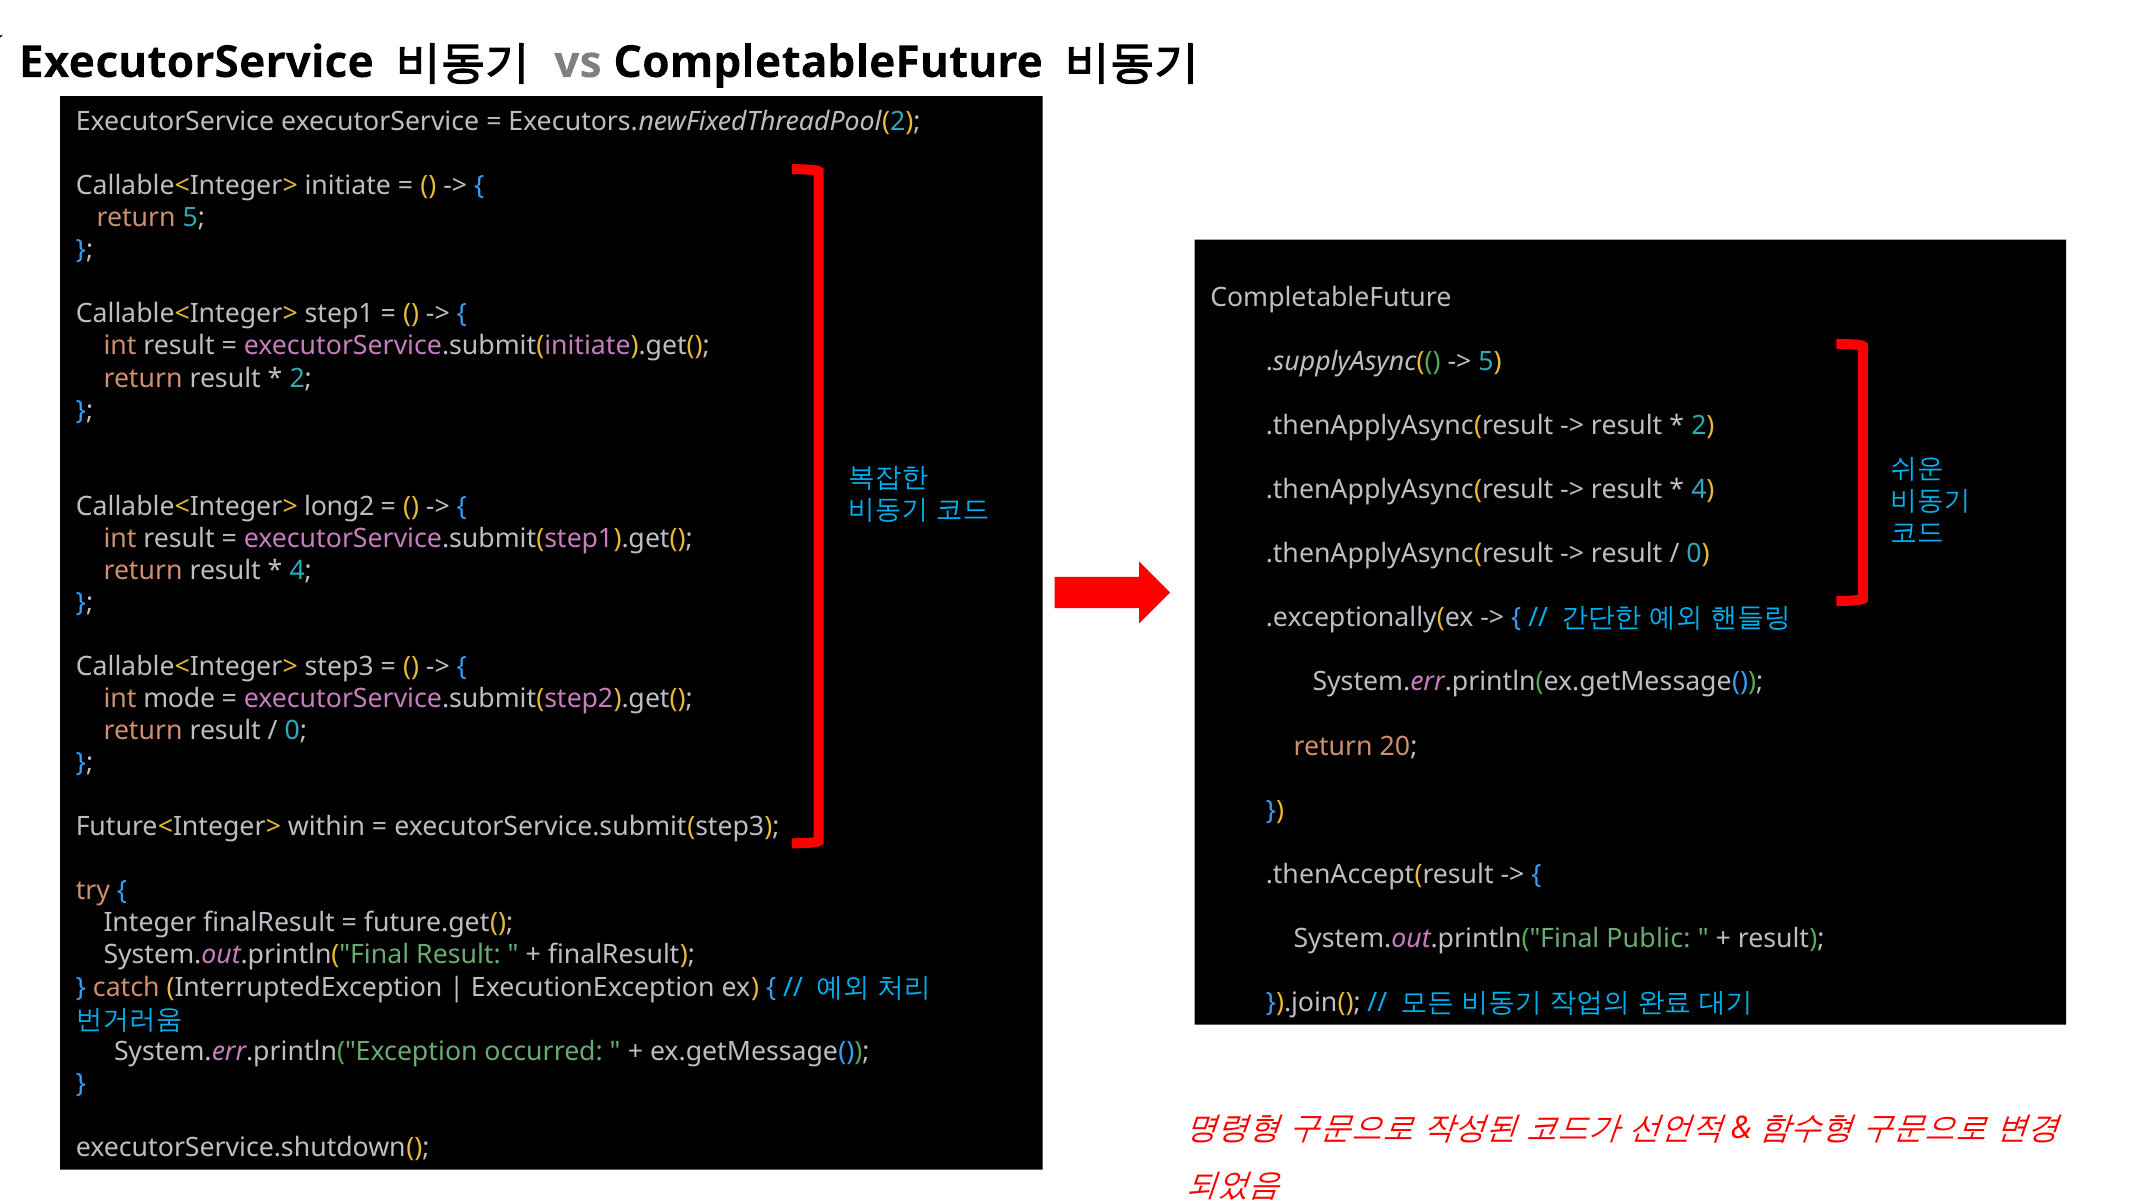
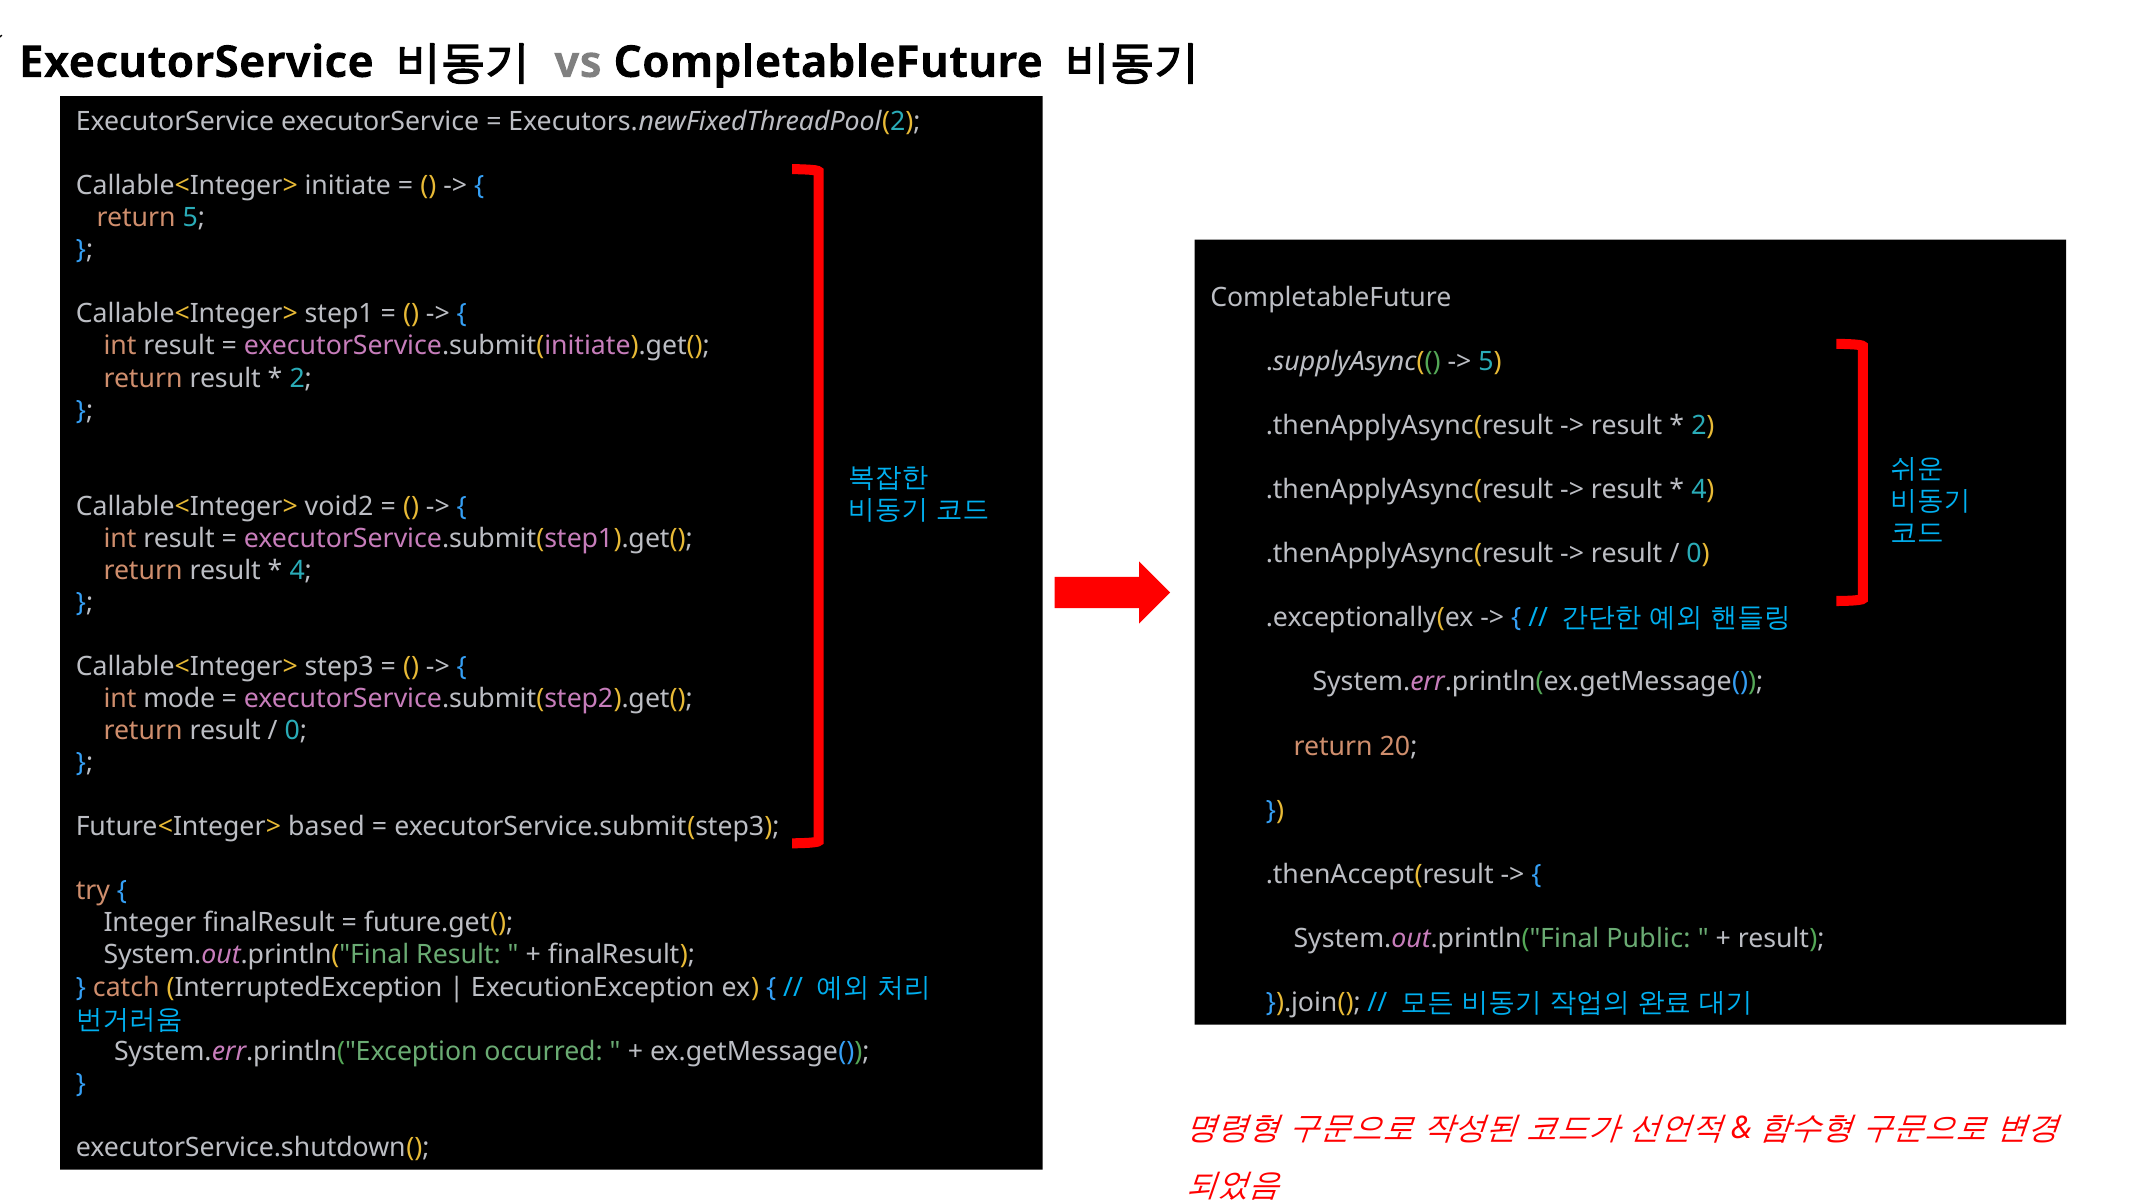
long2: long2 -> void2 (339, 506)
within: within -> based (326, 827)
